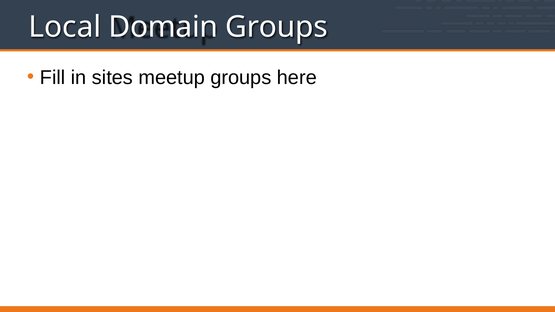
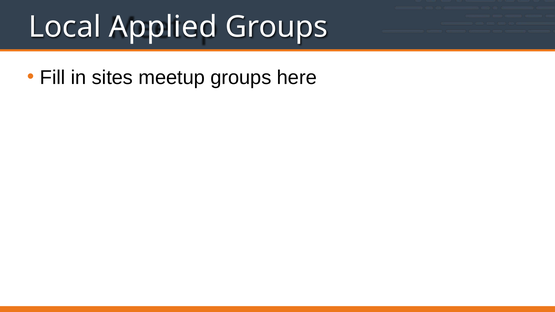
Domain: Domain -> Applied (163, 27)
